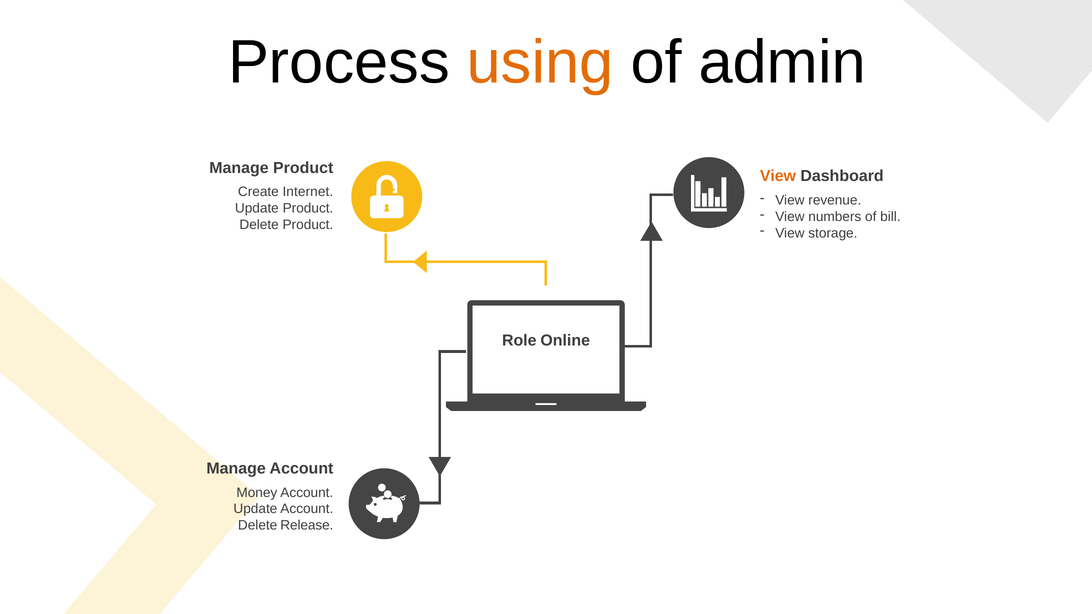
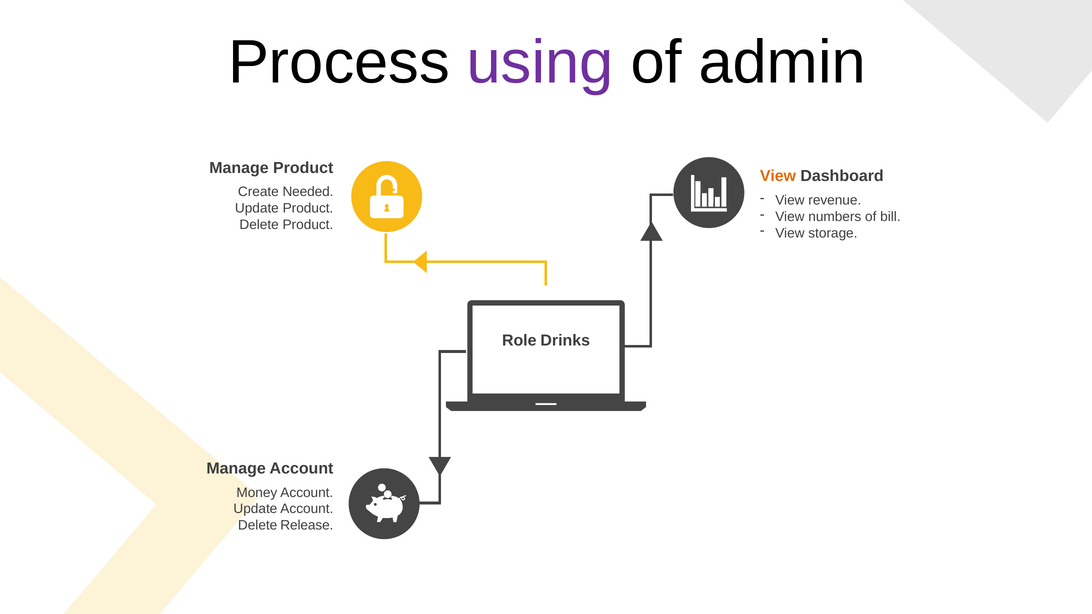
using colour: orange -> purple (540, 63)
Internet: Internet -> Needed (308, 192)
Online: Online -> Drinks (565, 341)
